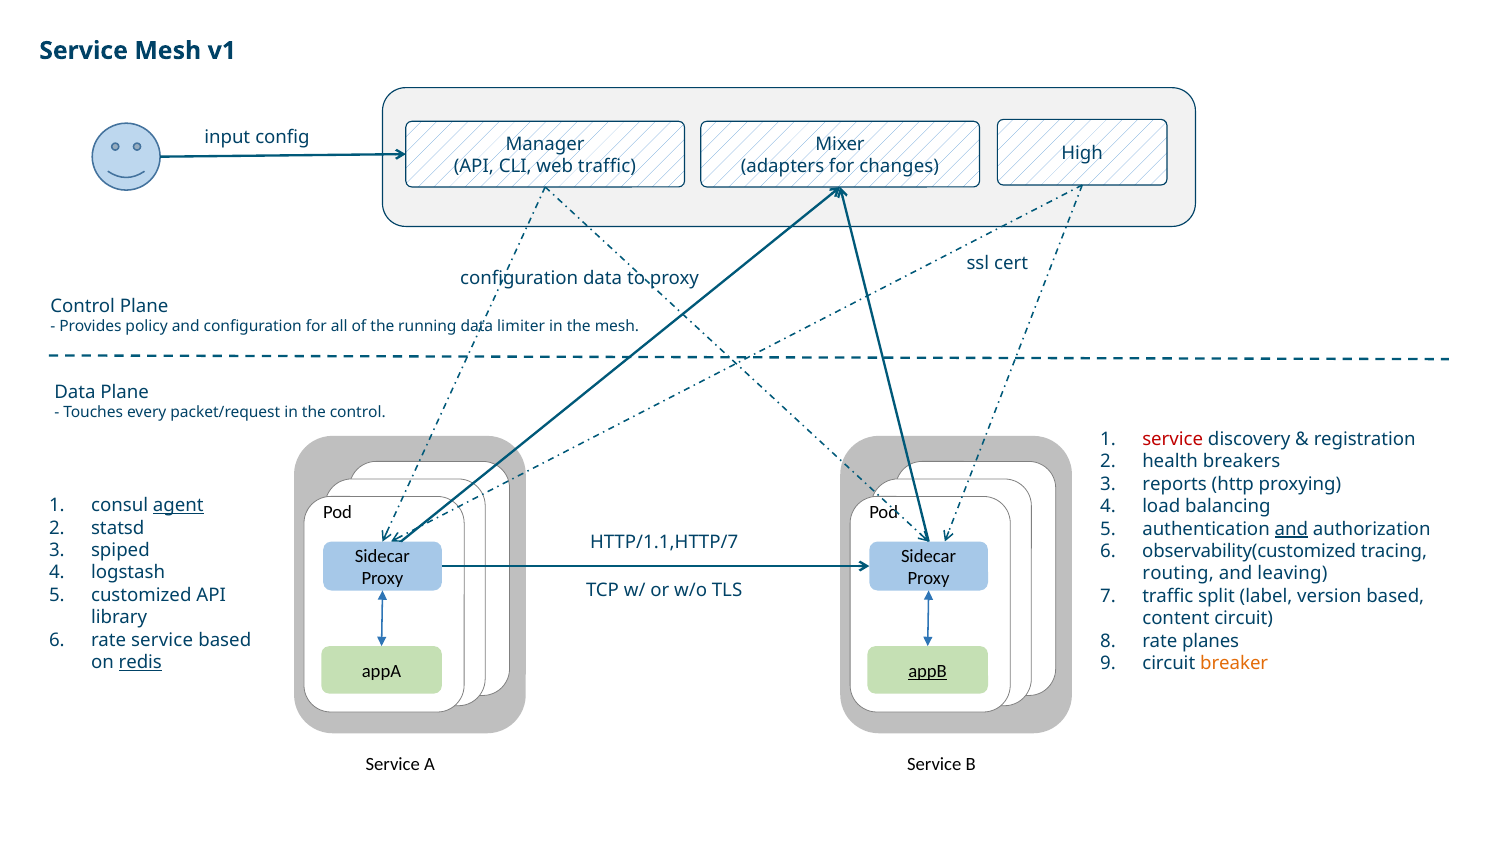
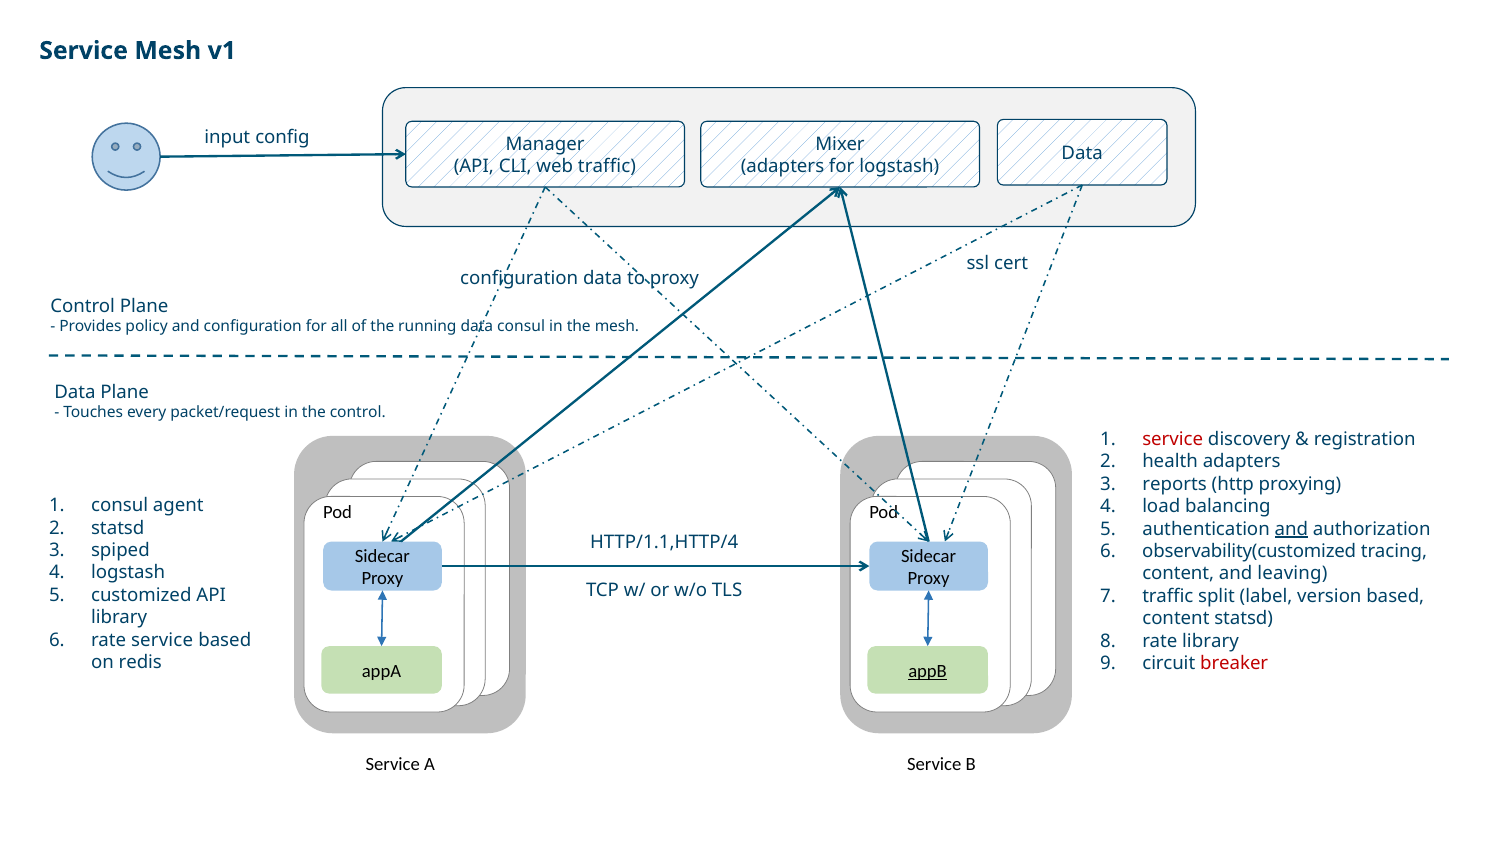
High: High -> Data (1082, 153)
for changes: changes -> logstash (899, 167)
data limiter: limiter -> consul (521, 327)
health breakers: breakers -> adapters (1242, 462)
agent underline: present -> none (178, 505)
HTTP/1.1,HTTP/7: HTTP/1.1,HTTP/7 -> HTTP/1.1,HTTP/4 (664, 542)
routing: routing -> content (1178, 574)
content circuit: circuit -> statsd (1244, 619)
rate planes: planes -> library (1211, 641)
redis underline: present -> none (140, 662)
breaker colour: orange -> red (1234, 663)
